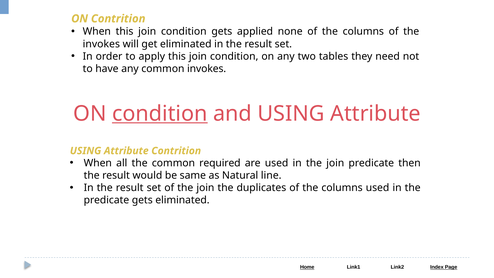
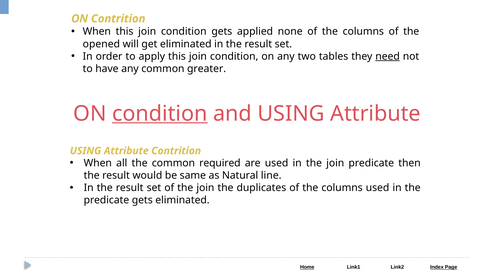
invokes: invokes -> opened (101, 44)
need underline: none -> present (388, 56)
common invokes: invokes -> greater (207, 69)
